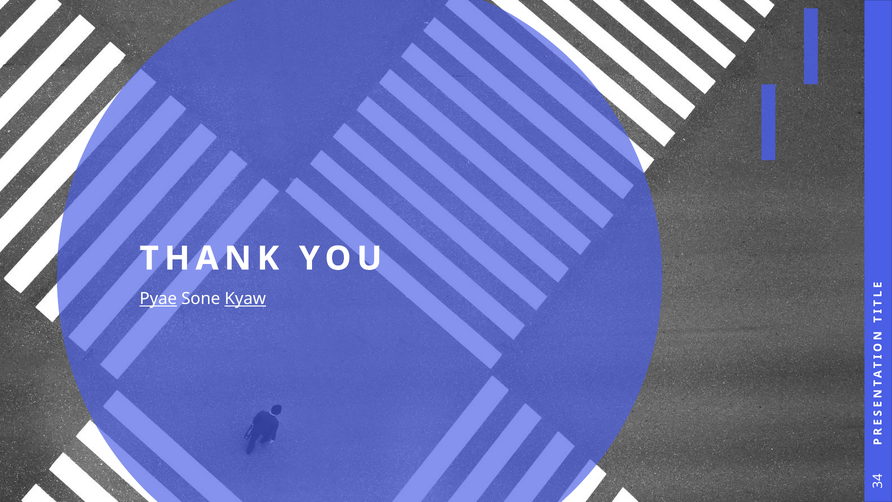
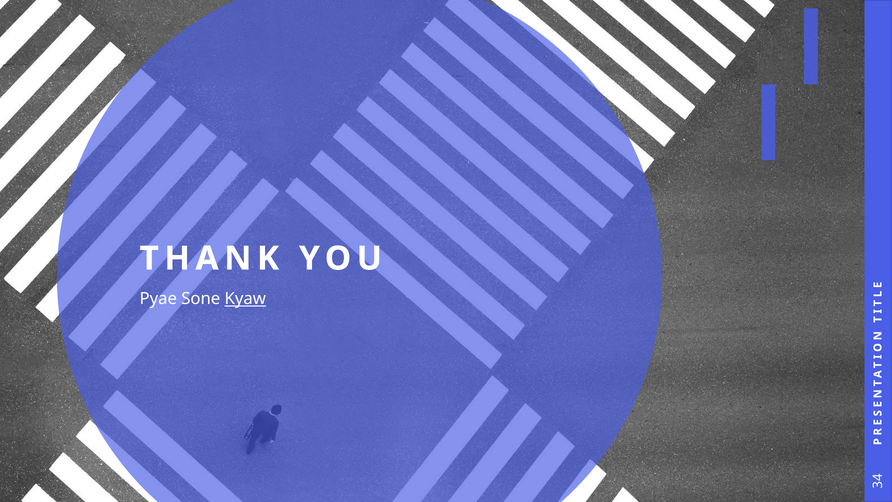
Pyae underline: present -> none (158, 299)
